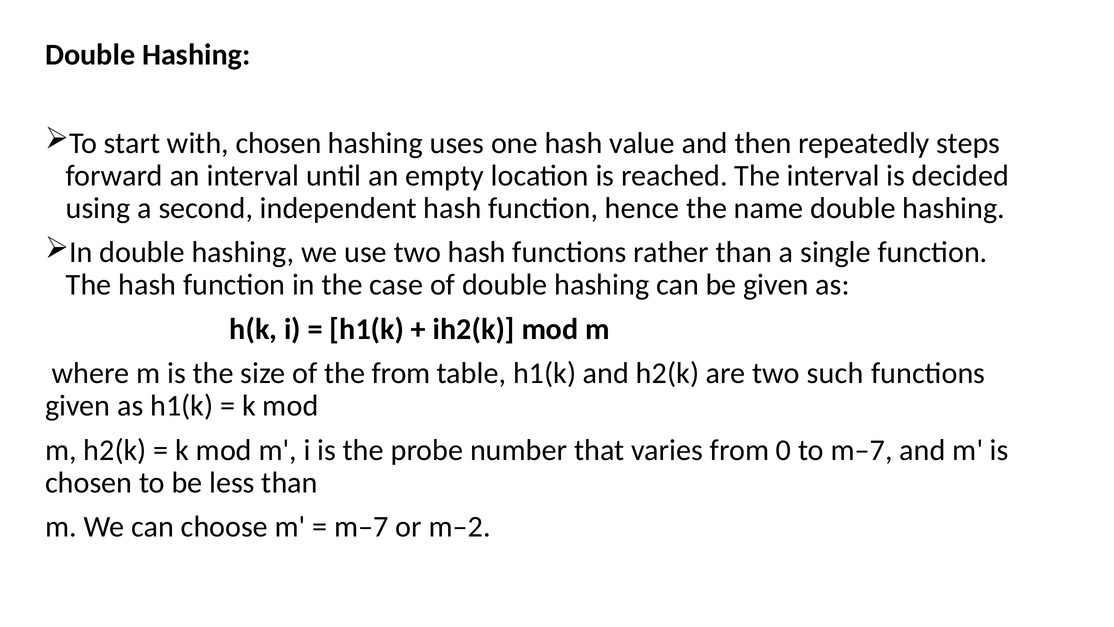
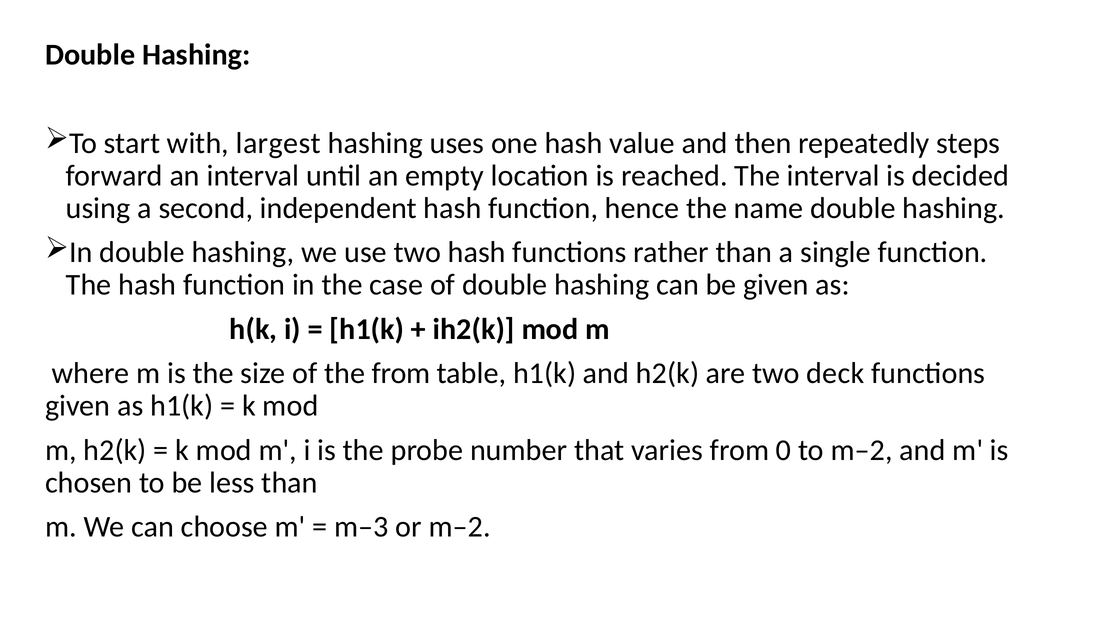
with chosen: chosen -> largest (278, 143)
such: such -> deck (835, 373)
to m–7: m–7 -> m–2 (862, 450)
m–7: m–7 -> m–3 (361, 527)
